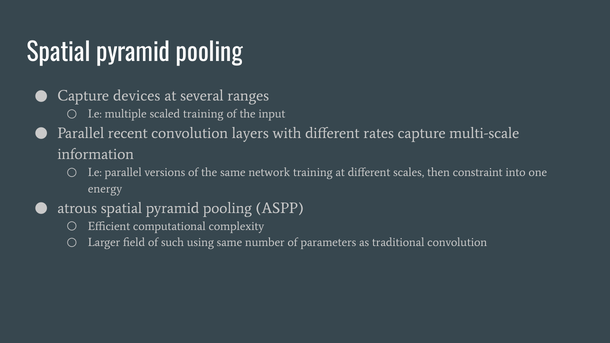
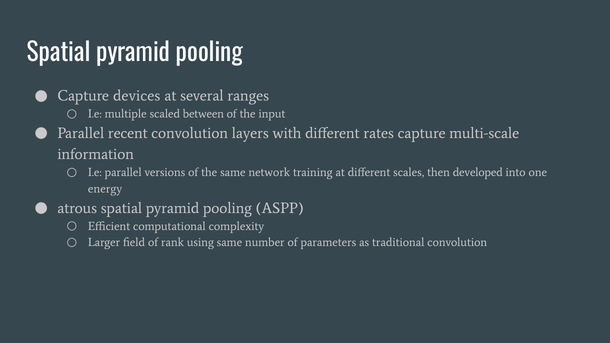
scaled training: training -> between (203, 114)
constraint: constraint -> developed (478, 173)
such: such -> rank (172, 243)
